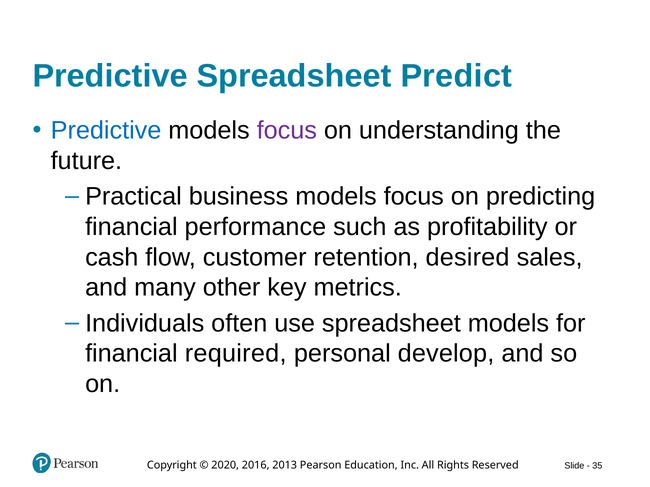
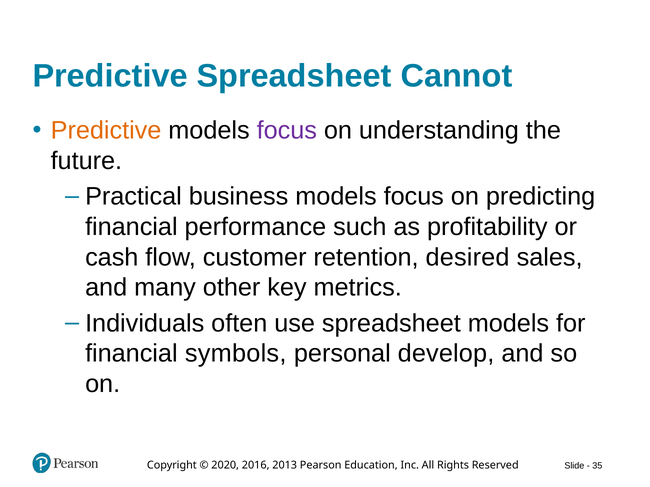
Predict: Predict -> Cannot (457, 76)
Predictive colour: blue -> orange (106, 131)
required: required -> symbols (236, 354)
